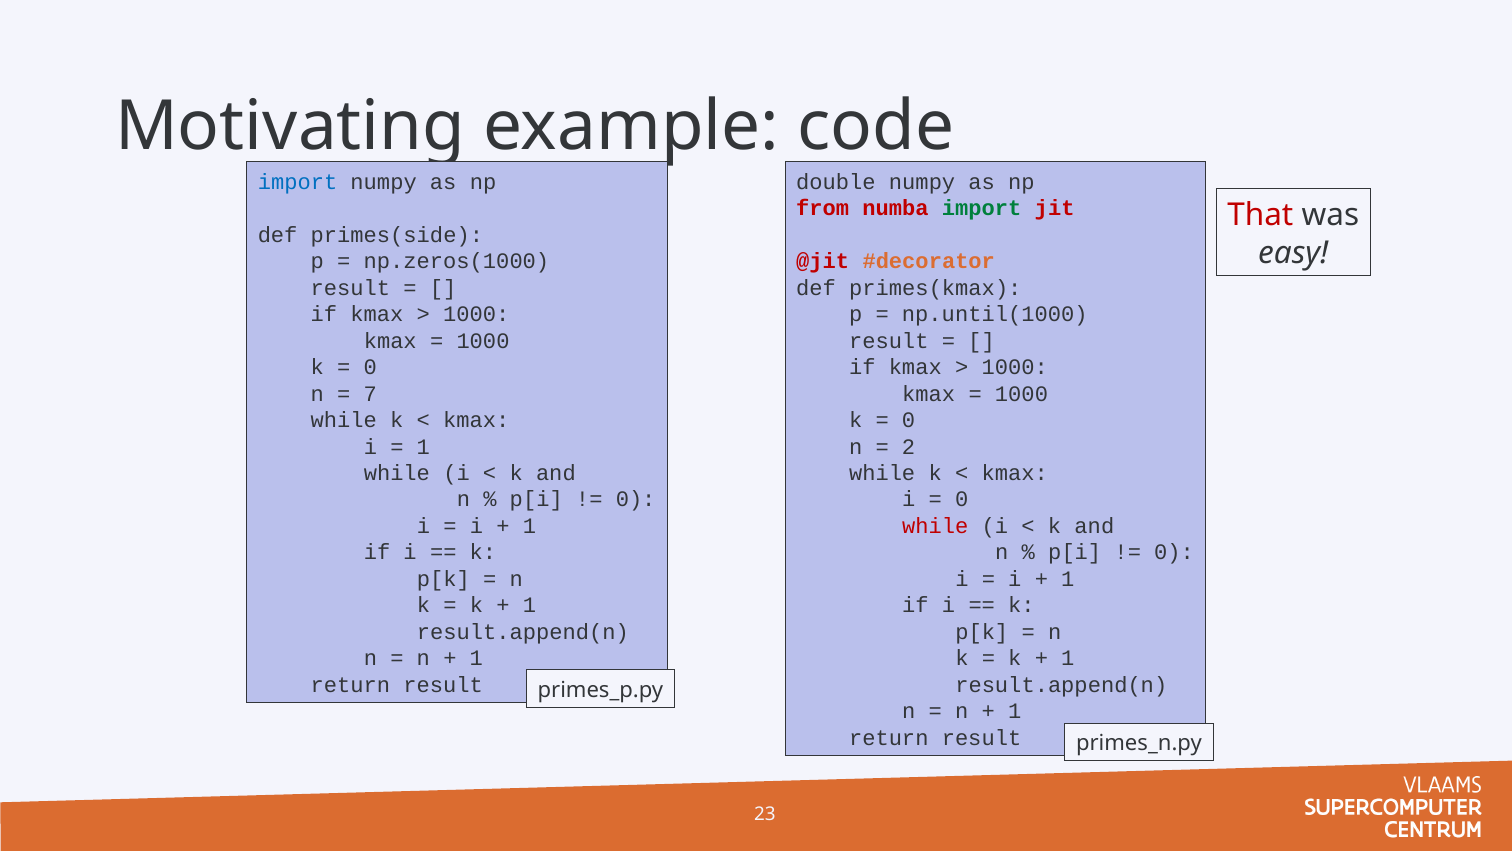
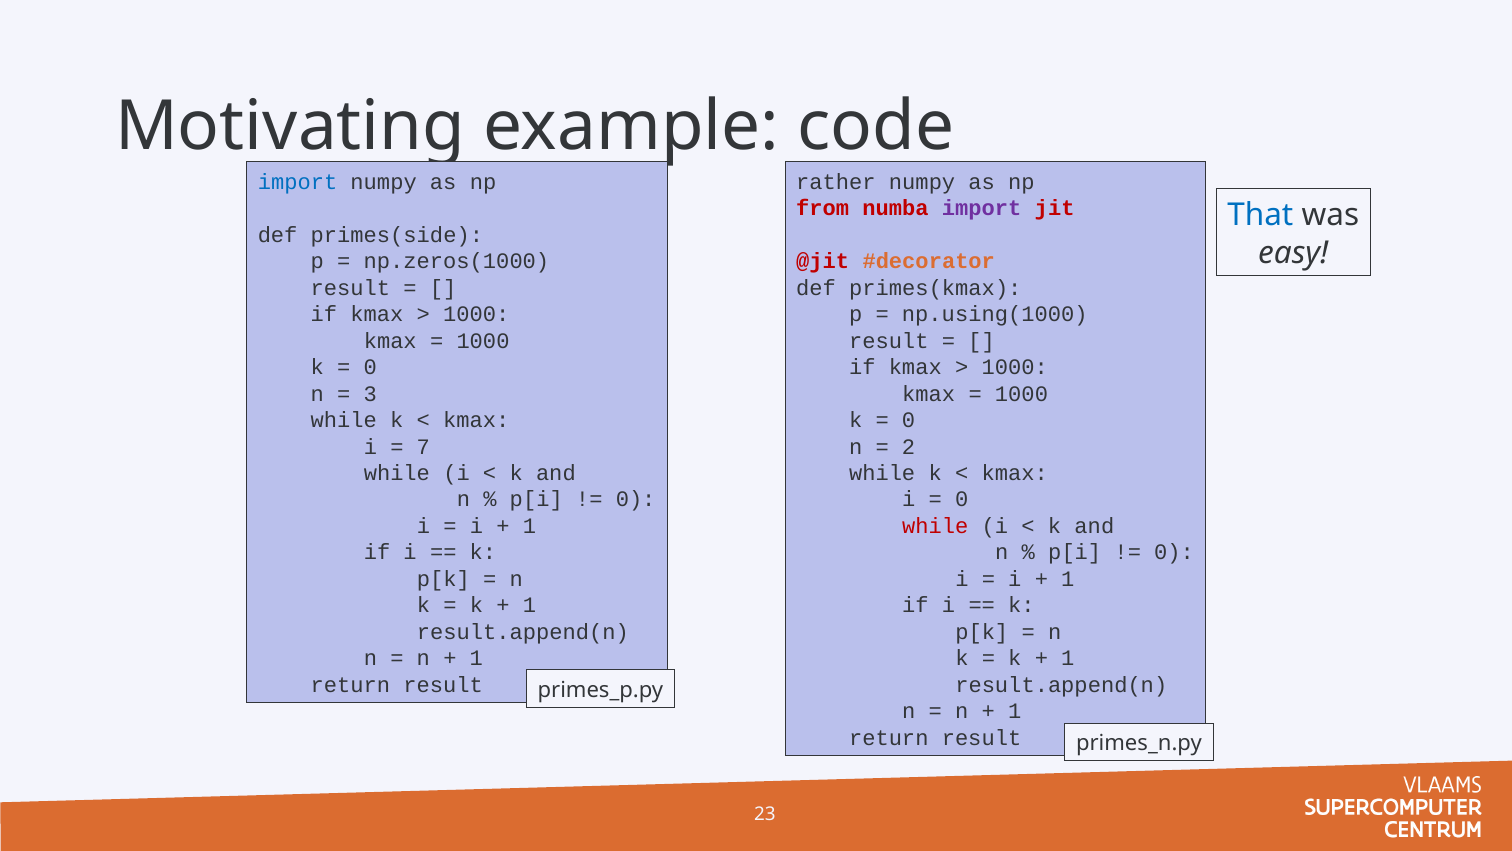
double: double -> rather (836, 182)
import colour: green -> purple (982, 208)
That colour: red -> blue (1260, 215)
np.until(1000: np.until(1000 -> np.using(1000 (995, 314)
7: 7 -> 3 (370, 394)
1: 1 -> 7 (423, 446)
